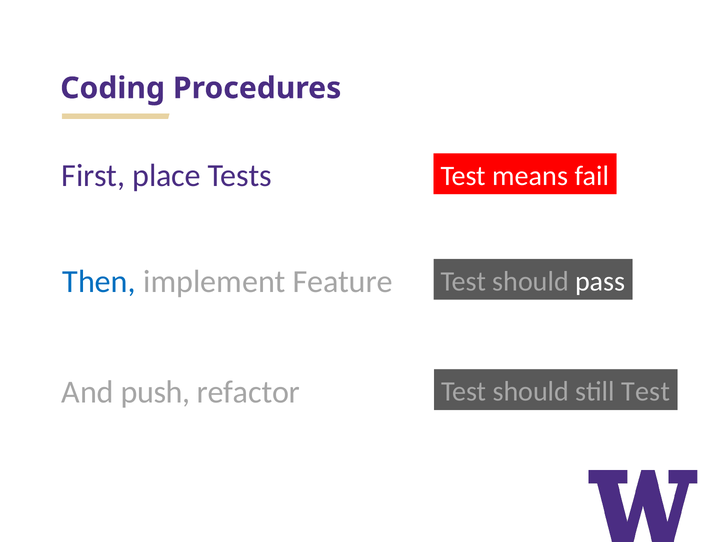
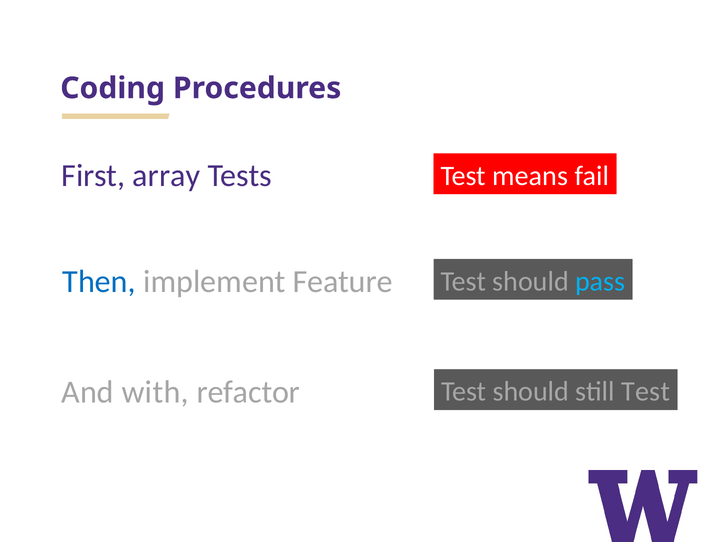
place: place -> array (166, 176)
pass colour: white -> light blue (600, 281)
push: push -> with (155, 392)
